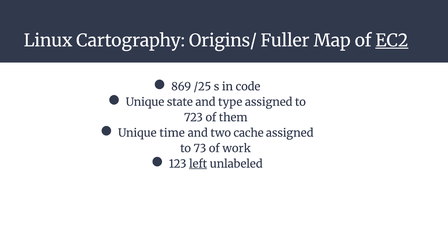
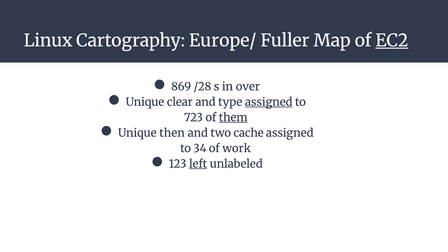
Origins/: Origins/ -> Europe/ (223, 41)
/25: /25 -> /28 (202, 87)
code: code -> over (248, 87)
state: state -> clear (180, 102)
assigned underline: none -> present (269, 102)
them underline: none -> present (233, 118)
time: time -> then (172, 133)
73: 73 -> 34 (200, 148)
